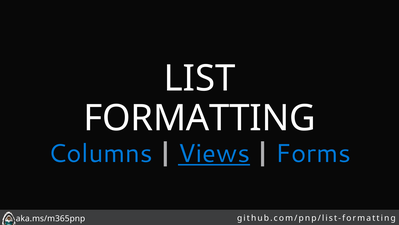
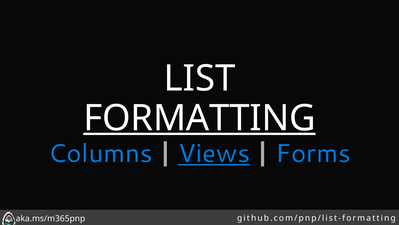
FORMATTING underline: none -> present (200, 118)
